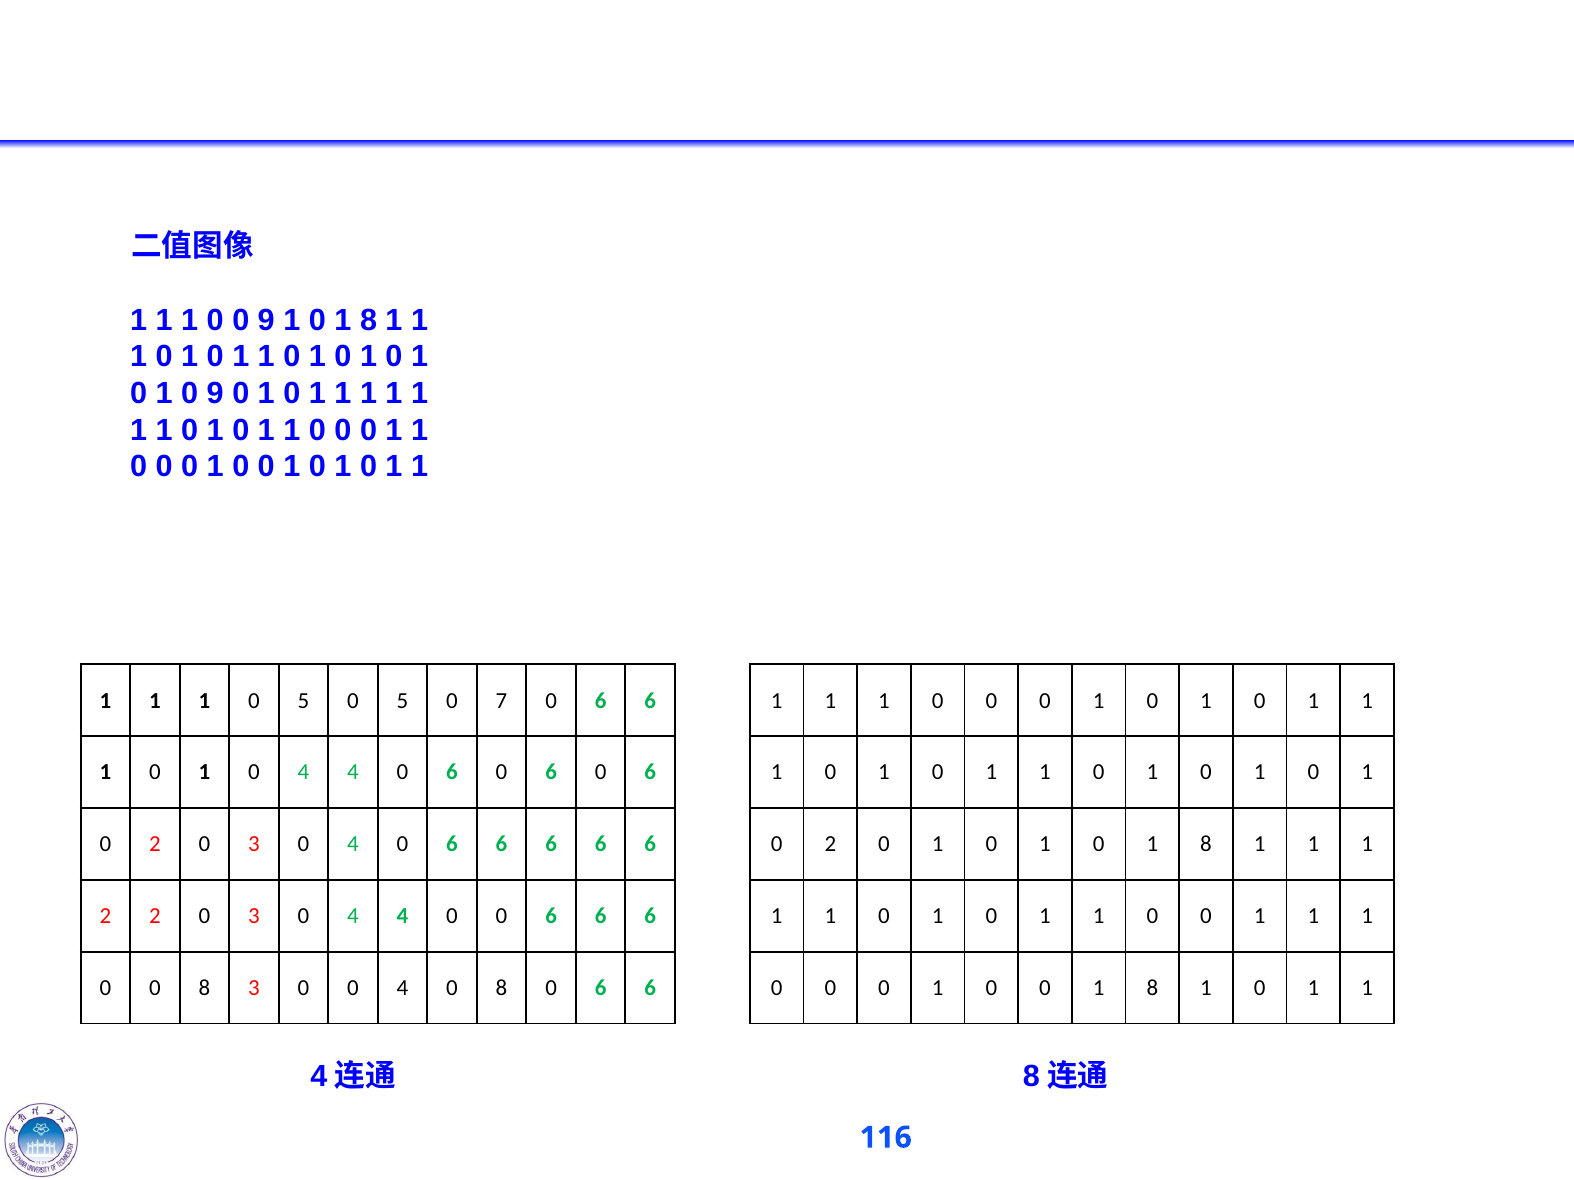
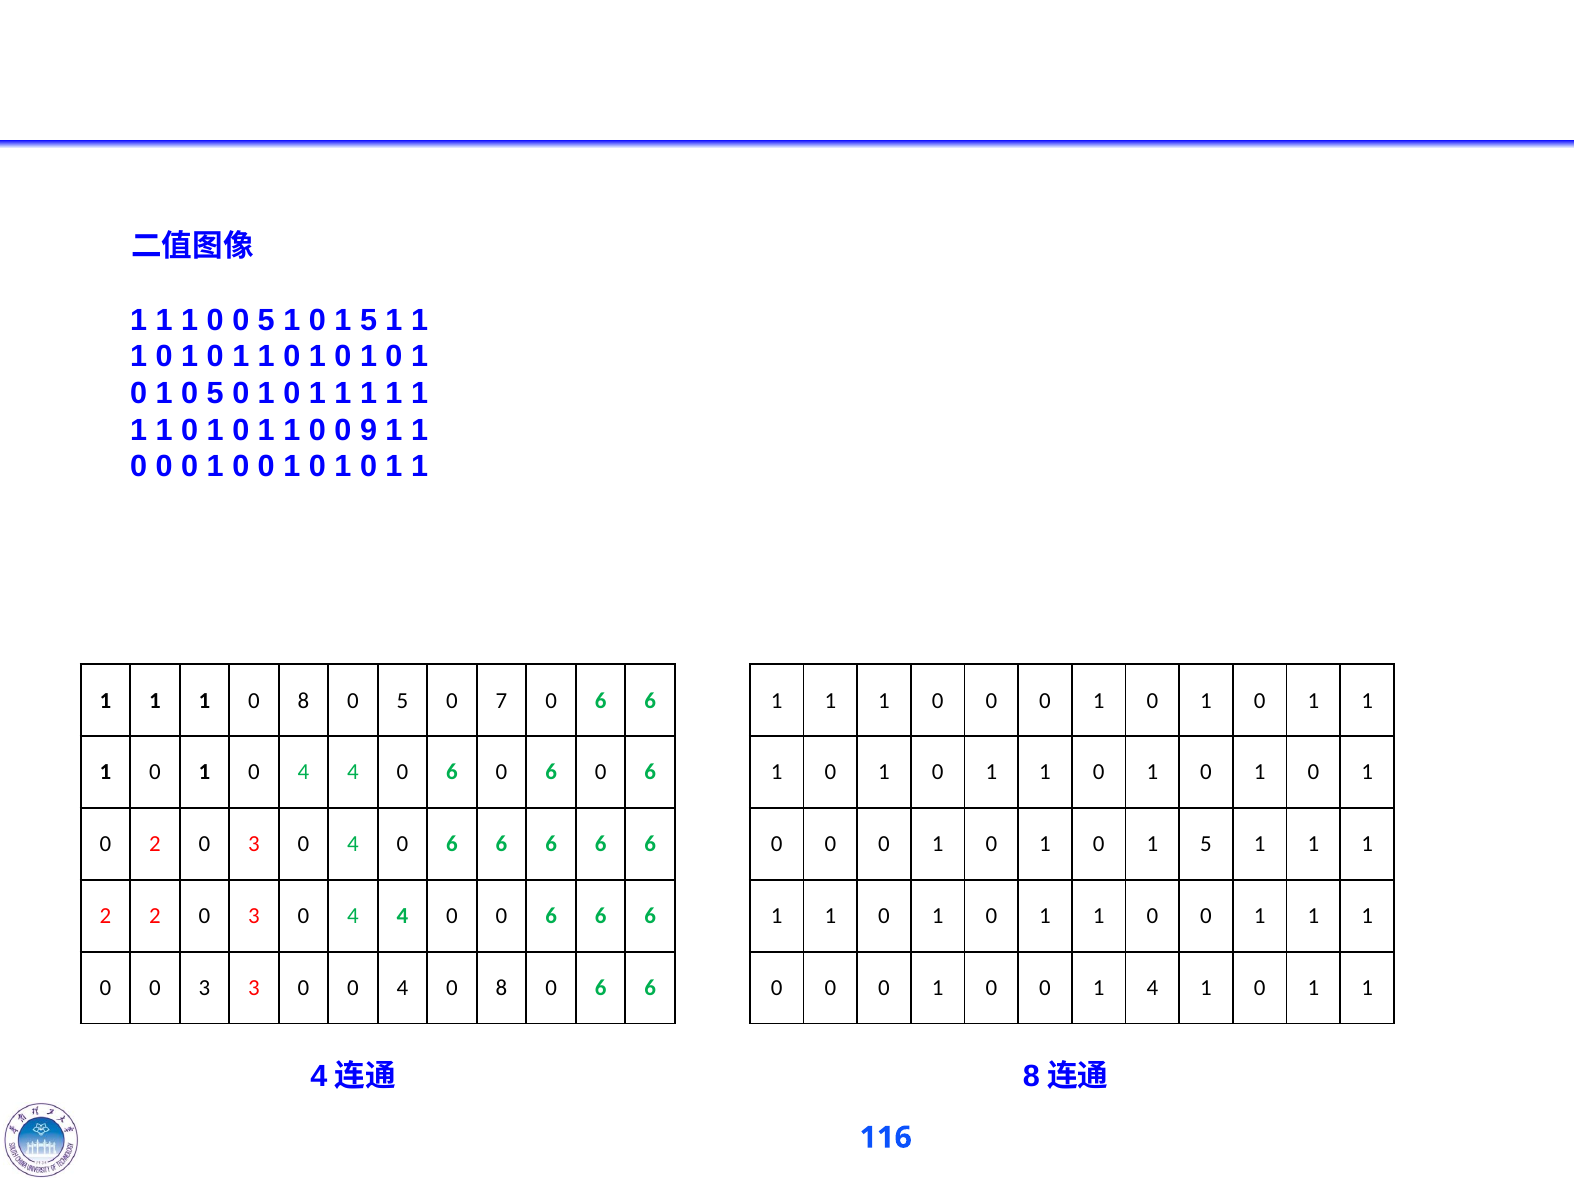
0 0 9: 9 -> 5 (266, 320)
8: 8 -> 5 (369, 320)
1 0 9: 9 -> 5 (215, 394)
0: 0 -> 9 (369, 430)
1 0 5: 5 -> 8 (303, 701)
2: 2 -> 0 (830, 845)
8: 8 -> 5 (1206, 845)
0 0 8: 8 -> 3 (204, 988)
0 0 1 8: 8 -> 4 (1152, 988)
